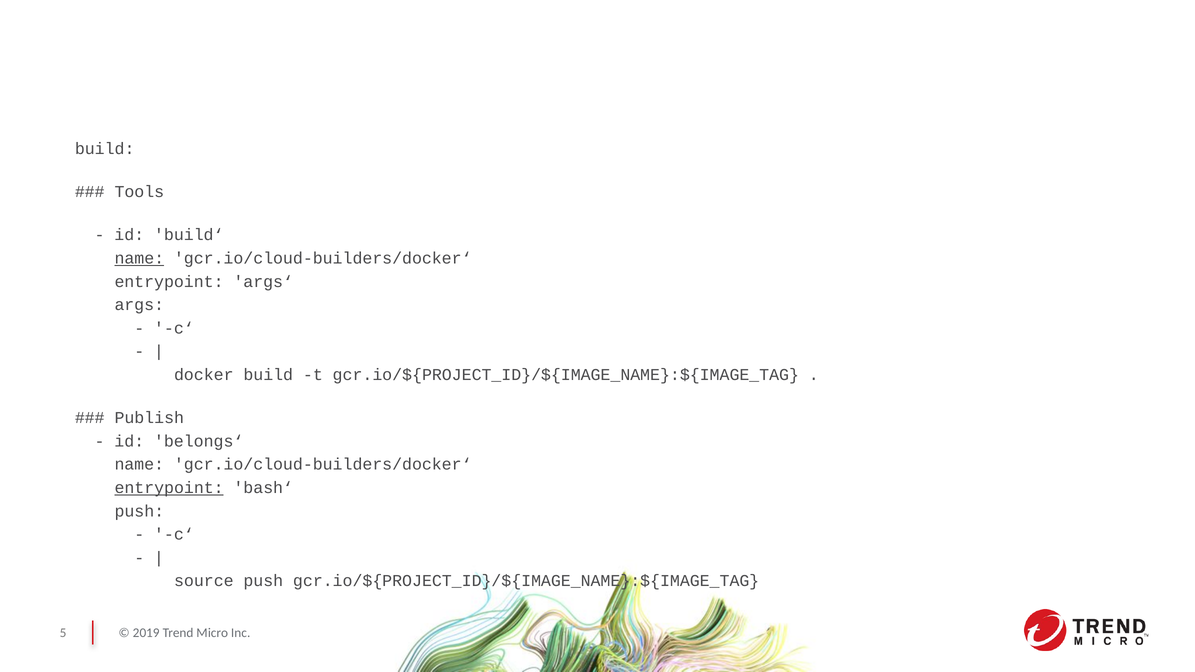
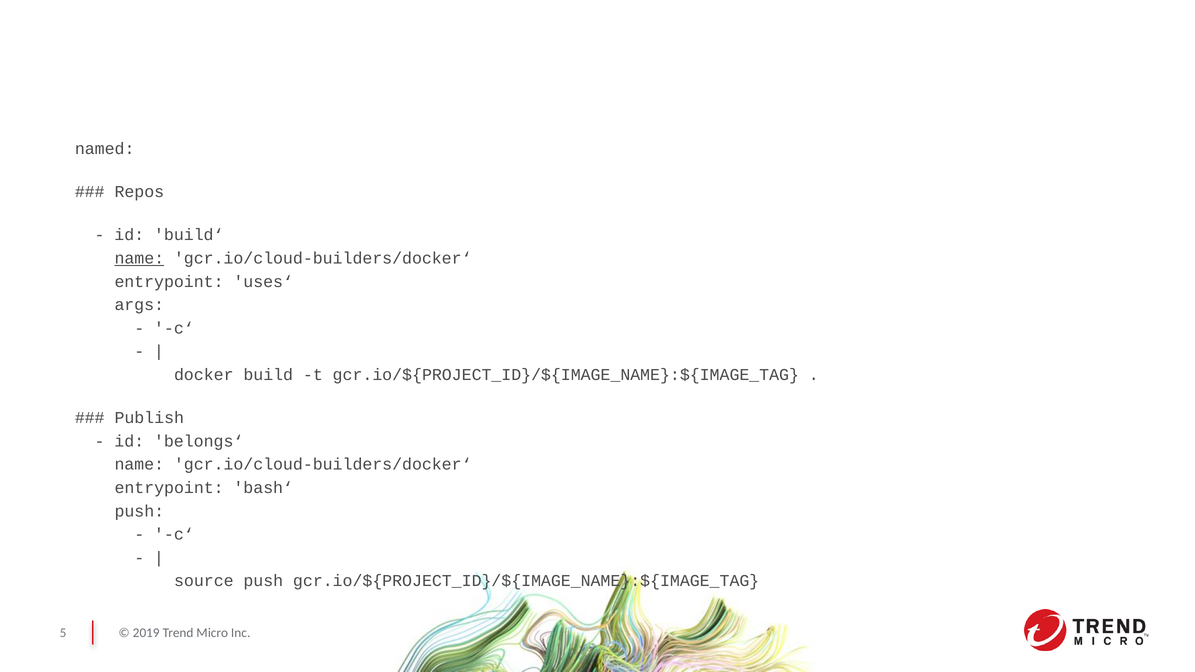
build: build -> named (105, 149)
Tools: Tools -> Repos (139, 192)
args‘: args‘ -> uses‘ (263, 282)
entrypoint underline: present -> none (169, 488)
